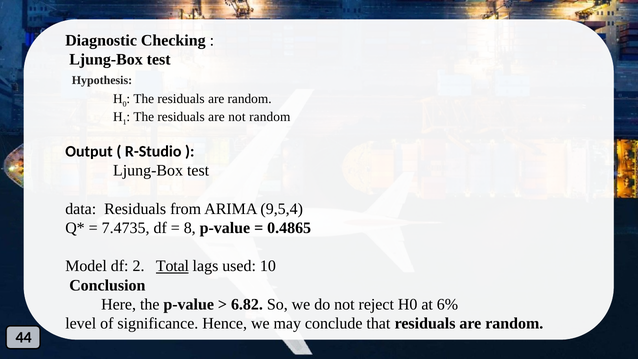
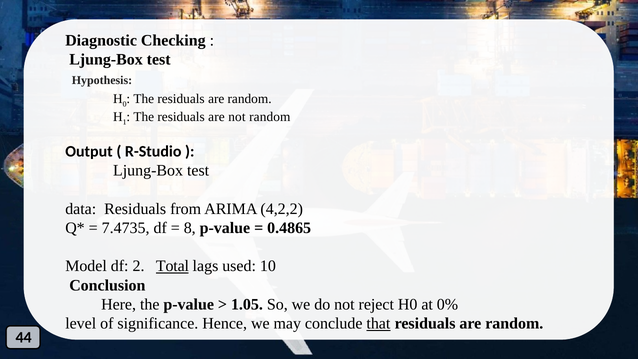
9,5,4: 9,5,4 -> 4,2,2 (282, 209)
6.82: 6.82 -> 1.05 (247, 304)
6%: 6% -> 0% (447, 304)
that underline: none -> present (378, 324)
